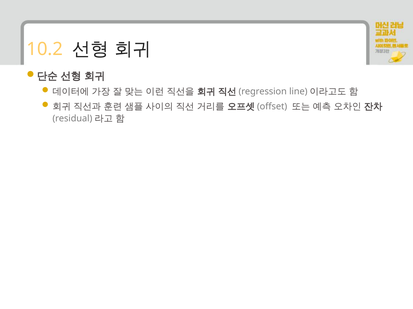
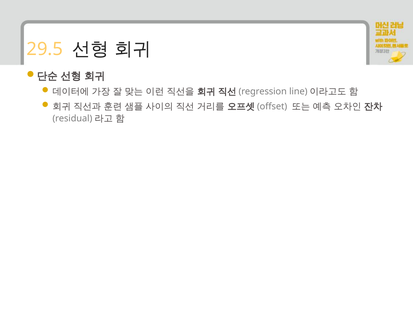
10.2: 10.2 -> 29.5 (45, 49)
